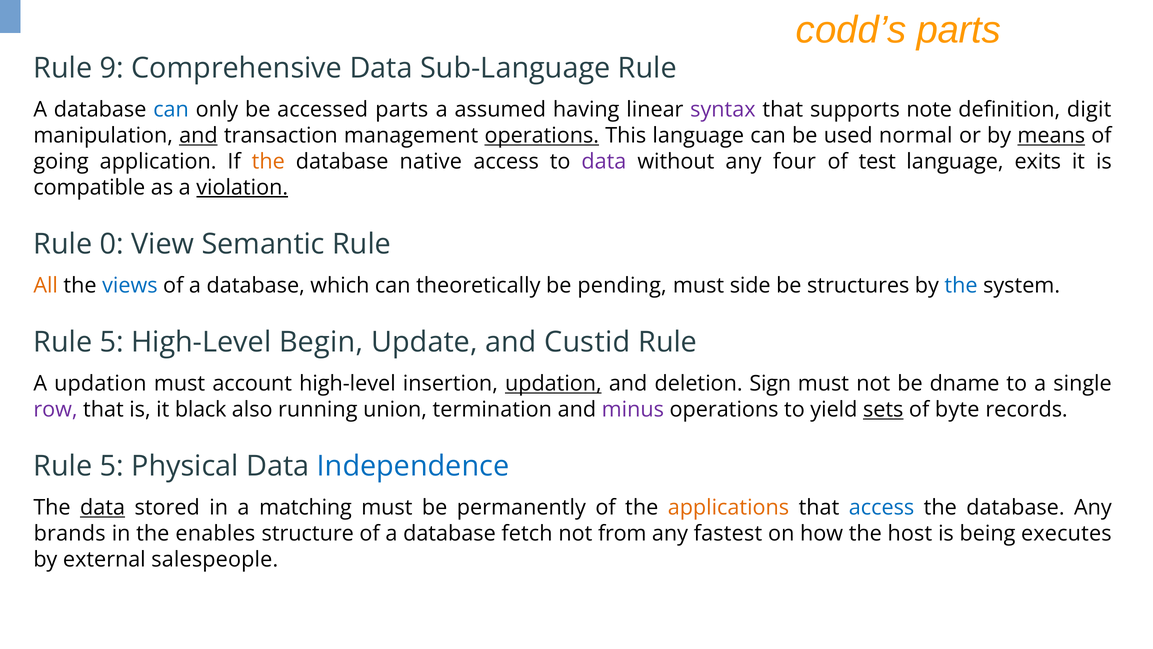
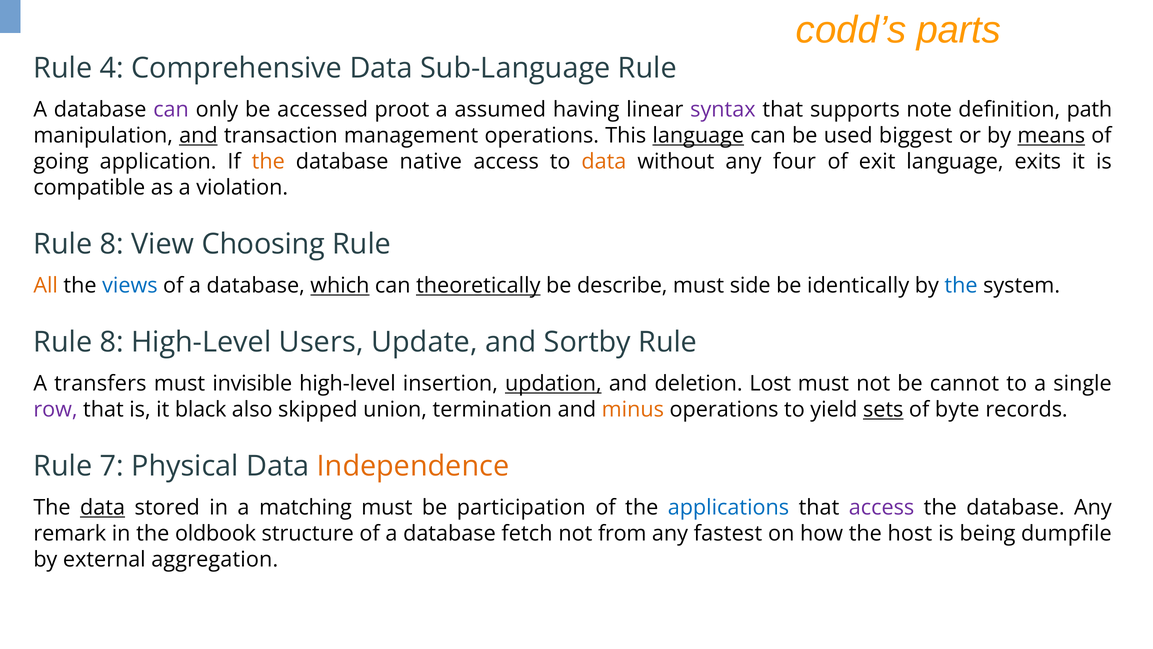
9: 9 -> 4 (112, 68)
can colour: blue -> purple (171, 110)
accessed parts: parts -> proot (402, 110)
digit: digit -> path (1089, 110)
operations underline: present -> none (542, 136)
language underline: none -> present (698, 136)
normal: normal -> biggest (916, 136)
data colour: purple -> orange (604, 161)
test: test -> exit (877, 161)
violation underline: present -> none (242, 187)
0: 0 -> 8 (112, 244)
Semantic: Semantic -> Choosing (263, 244)
which underline: none -> present (340, 285)
theoretically underline: none -> present (478, 285)
pending: pending -> describe (622, 285)
structures: structures -> identically (858, 285)
5: 5 -> 8 (112, 342)
Begin: Begin -> Users (321, 342)
Custid: Custid -> Sortby (587, 342)
A updation: updation -> transfers (100, 383)
account: account -> invisible (252, 383)
Sign: Sign -> Lost (770, 383)
dname: dname -> cannot (965, 383)
running: running -> skipped (318, 409)
minus colour: purple -> orange (633, 409)
5: 5 -> 7 (112, 466)
Independence colour: blue -> orange (413, 466)
permanently: permanently -> participation (521, 507)
applications colour: orange -> blue (728, 507)
access colour: blue -> purple (882, 507)
brands: brands -> remark (70, 533)
enables: enables -> oldbook (216, 533)
executes: executes -> dumpfile (1066, 533)
salespeople: salespeople -> aggregation (215, 559)
